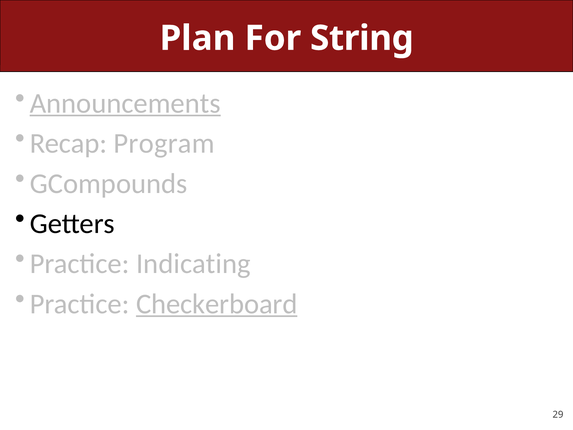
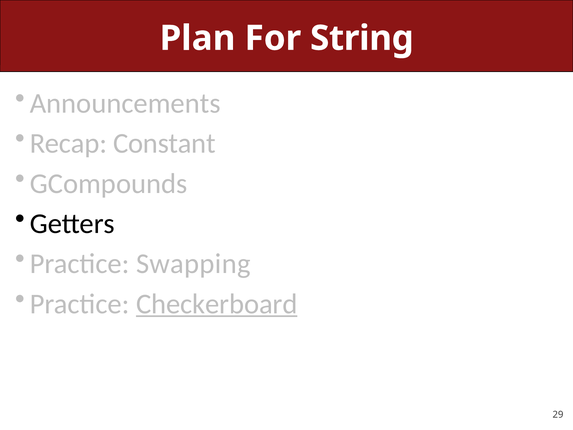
Announcements underline: present -> none (125, 103)
Program: Program -> Constant (164, 143)
Indicating: Indicating -> Swapping (193, 264)
